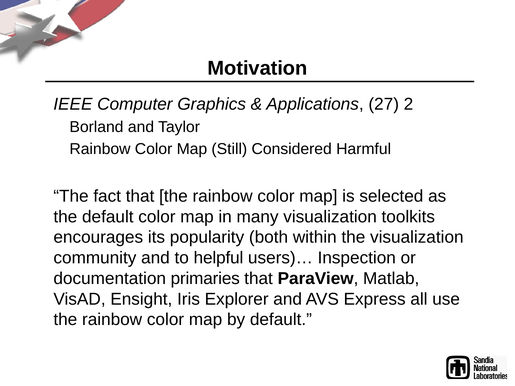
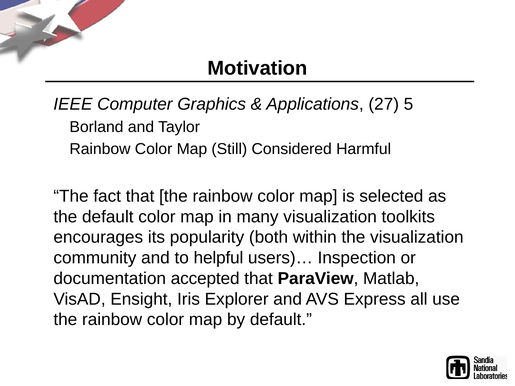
2: 2 -> 5 (409, 104)
primaries: primaries -> accepted (205, 279)
